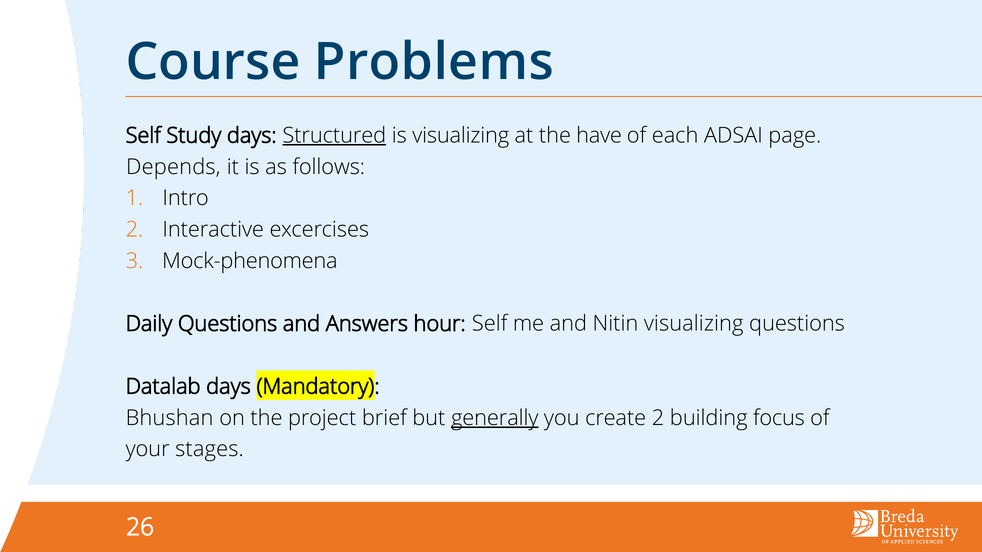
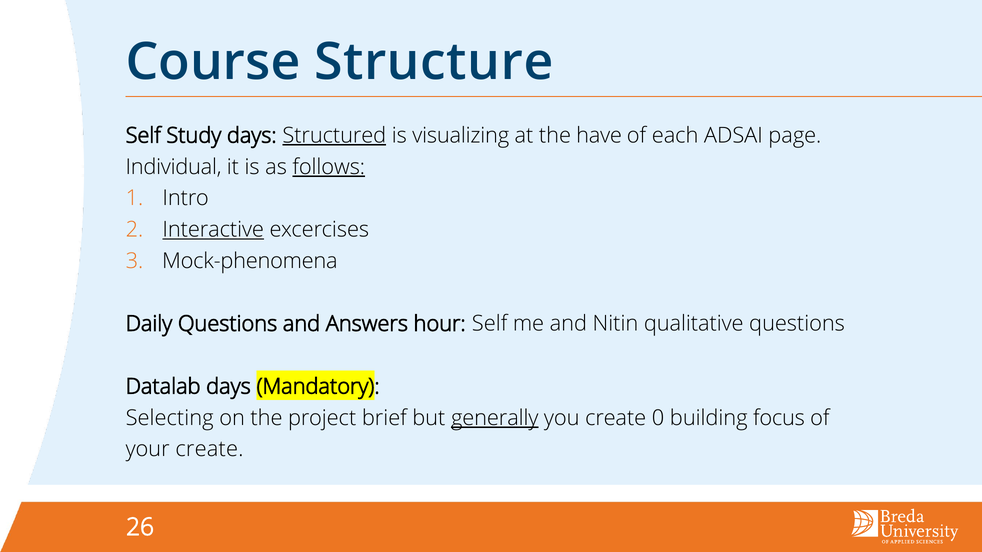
Problems: Problems -> Structure (434, 62)
Depends: Depends -> Individual (173, 167)
follows underline: none -> present (329, 167)
Interactive underline: none -> present (213, 230)
Nitin visualizing: visualizing -> qualitative (694, 324)
Bhushan: Bhushan -> Selecting (170, 418)
create 2: 2 -> 0 (658, 418)
your stages: stages -> create (209, 450)
